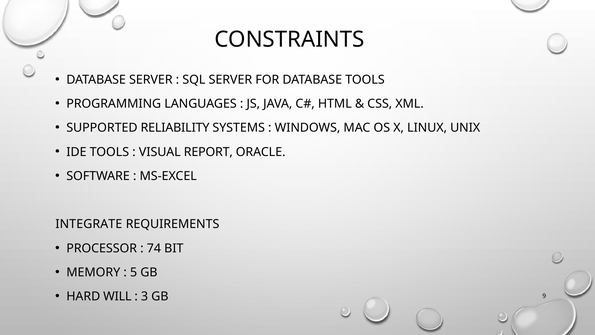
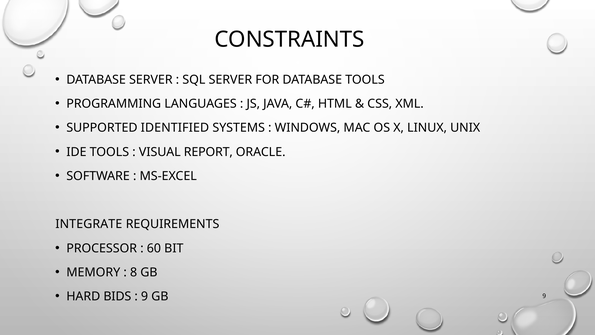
RELIABILITY: RELIABILITY -> IDENTIFIED (175, 128)
74: 74 -> 60 (154, 248)
5: 5 -> 8 (134, 272)
WILL: WILL -> BIDS (117, 296)
3: 3 -> 9 (145, 296)
